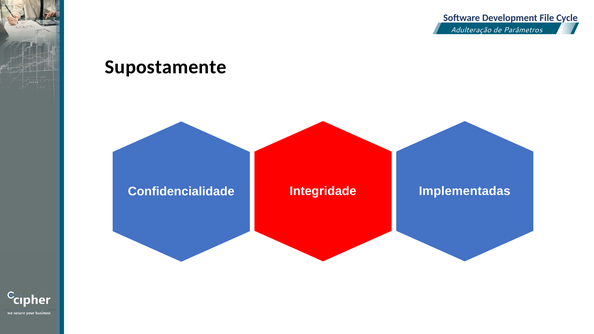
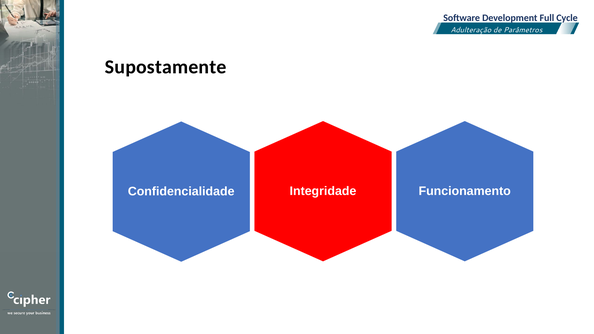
File: File -> Full (547, 18)
Implementadas: Implementadas -> Funcionamento (465, 191)
